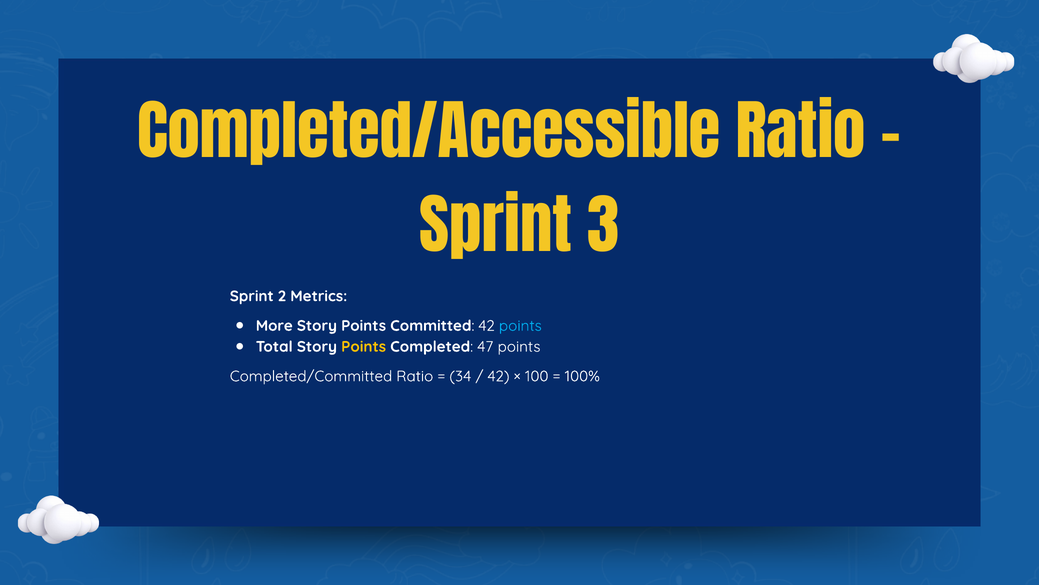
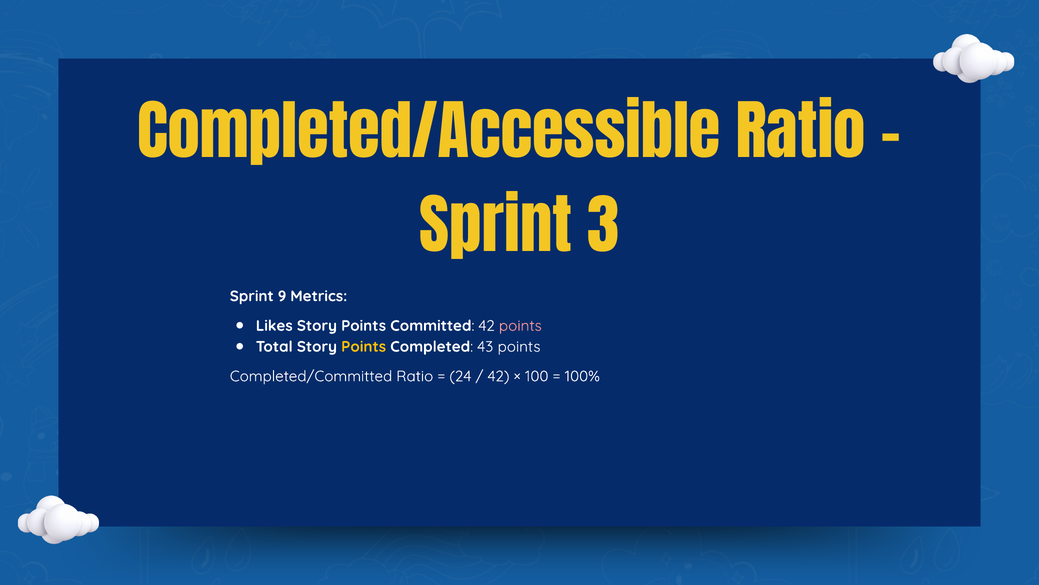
2: 2 -> 9 (282, 296)
More: More -> Likes (274, 325)
points colour: light blue -> pink (520, 325)
47: 47 -> 43 (485, 346)
34: 34 -> 24 (460, 376)
